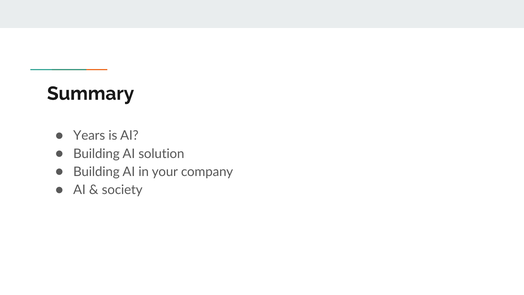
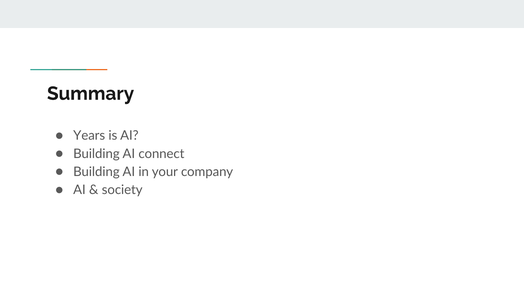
solution: solution -> connect (161, 154)
